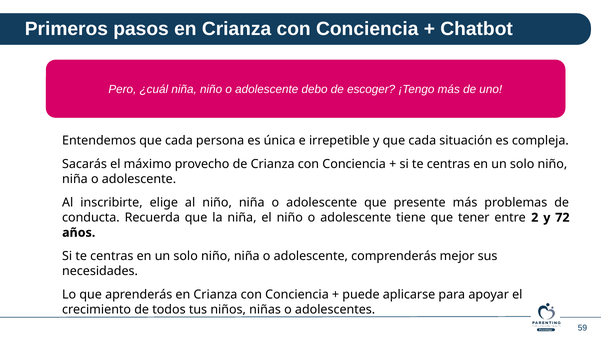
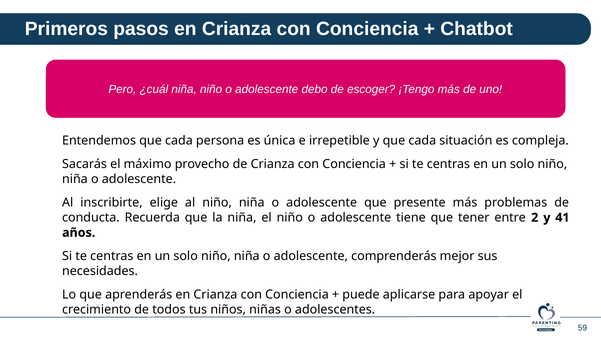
72: 72 -> 41 (562, 218)
